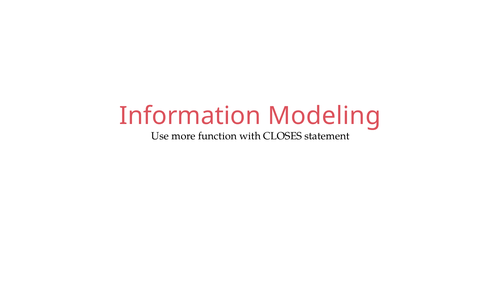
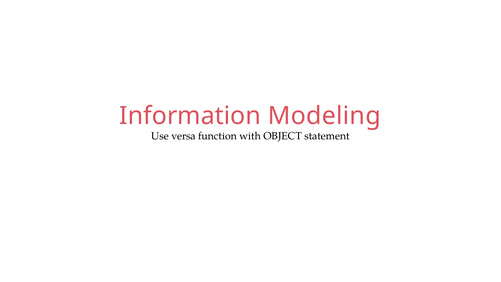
more: more -> versa (184, 136)
CLOSES: CLOSES -> OBJECT (283, 136)
